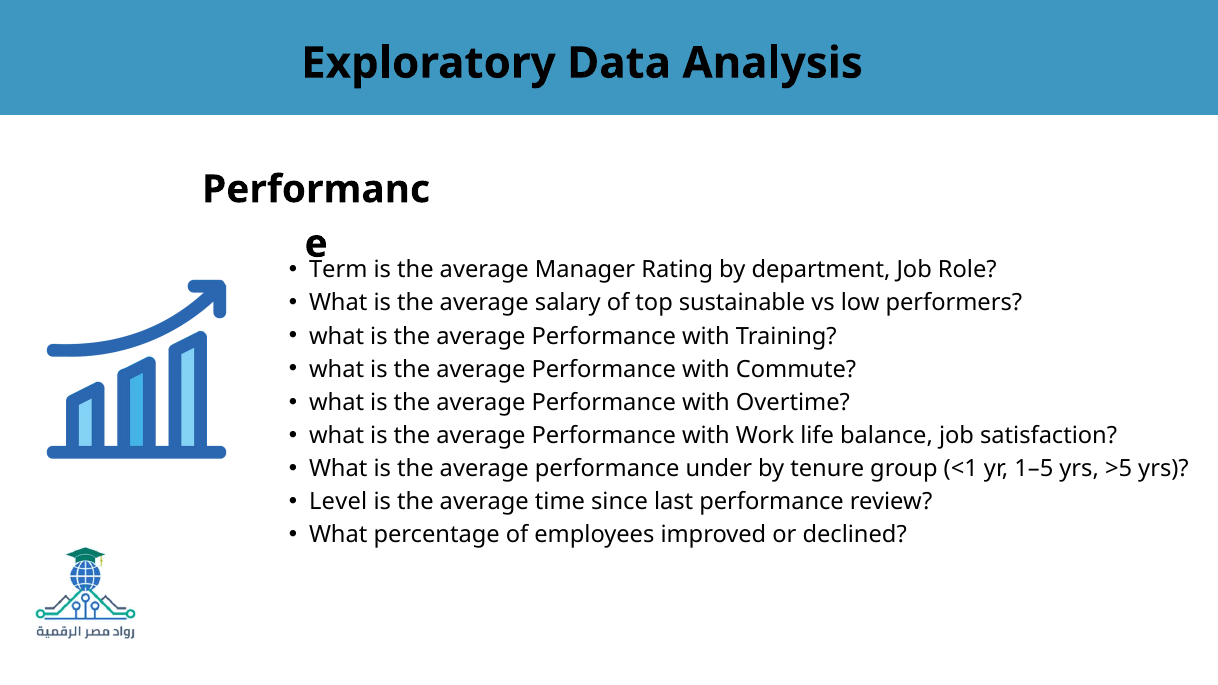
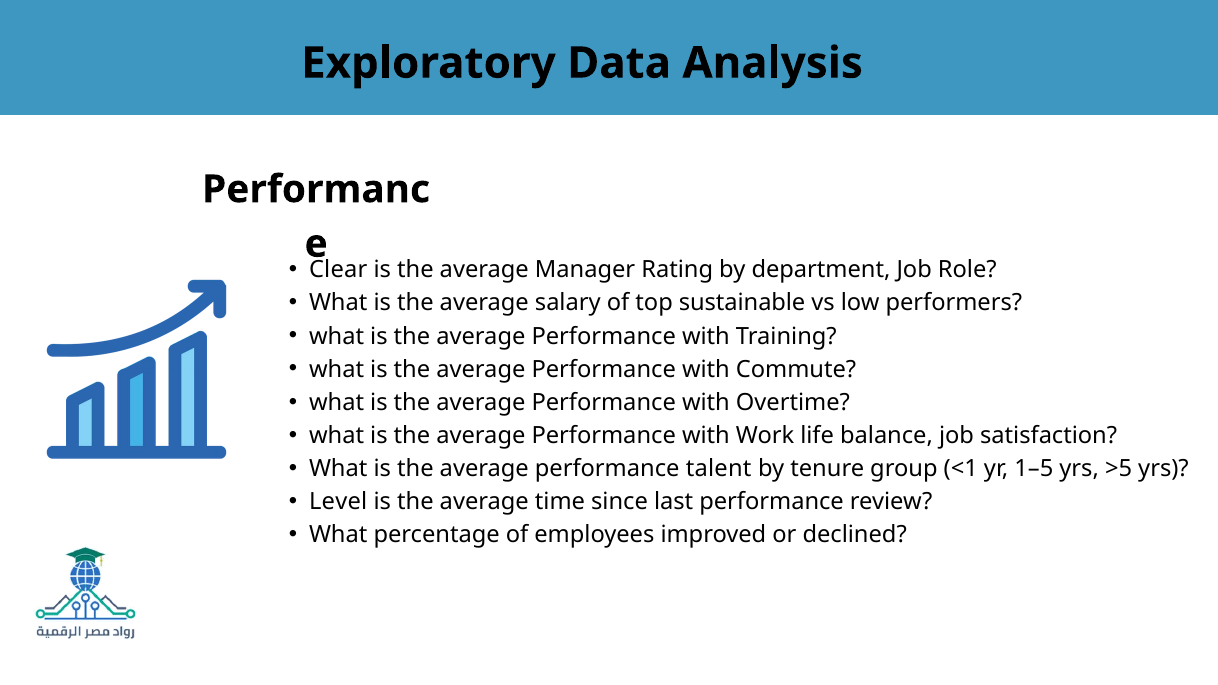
Term: Term -> Clear (338, 270)
under: under -> talent (719, 469)
